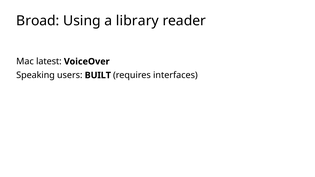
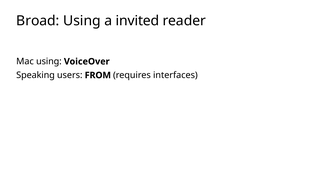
library: library -> invited (137, 21)
Mac latest: latest -> using (49, 62)
BUILT: BUILT -> FROM (98, 75)
